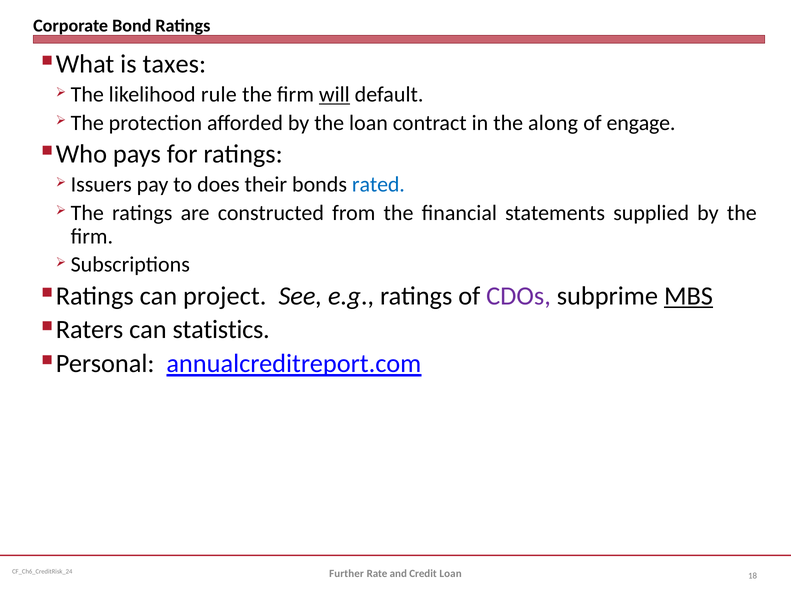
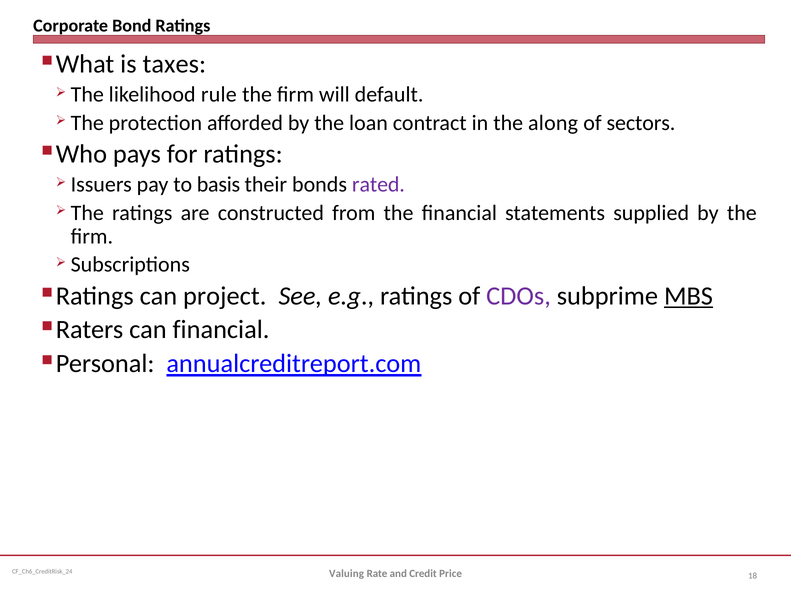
will underline: present -> none (334, 95)
engage: engage -> sectors (641, 123)
does: does -> basis (218, 185)
rated colour: blue -> purple (378, 185)
can statistics: statistics -> financial (221, 330)
Further: Further -> Valuing (347, 574)
Credit Loan: Loan -> Price (451, 574)
